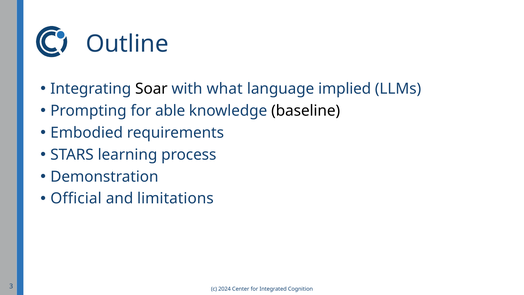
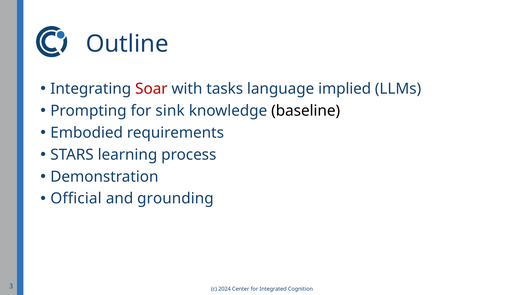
Soar colour: black -> red (151, 89)
what: what -> tasks (225, 89)
able: able -> sink (170, 111)
limitations: limitations -> grounding (175, 198)
